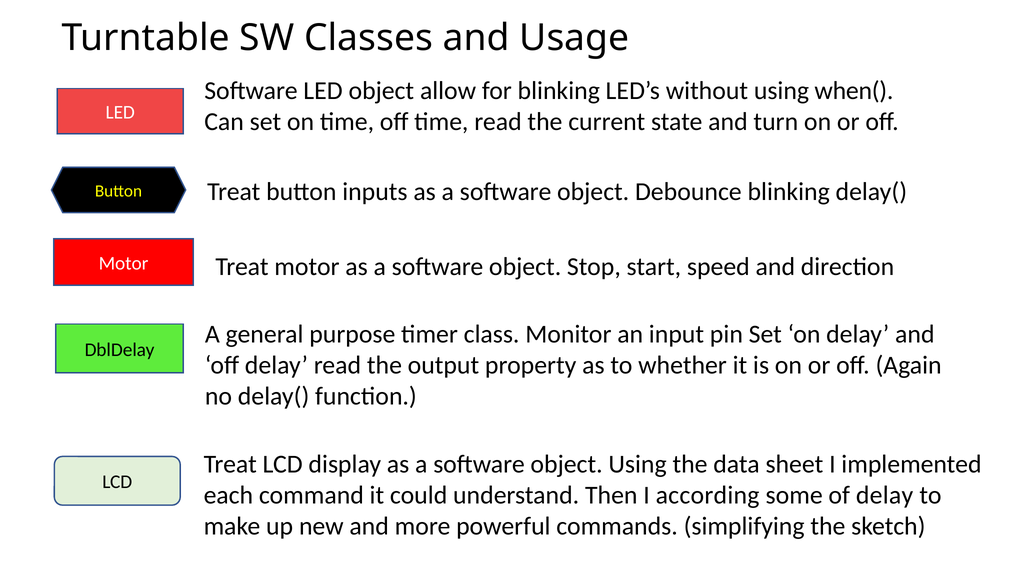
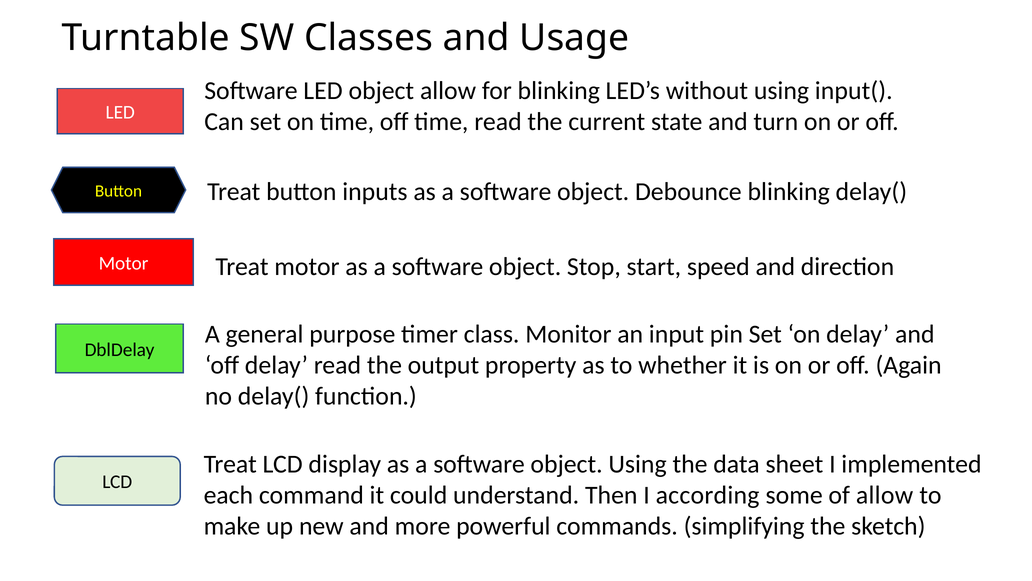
when(: when( -> input( (854, 91)
of delay: delay -> allow (885, 495)
